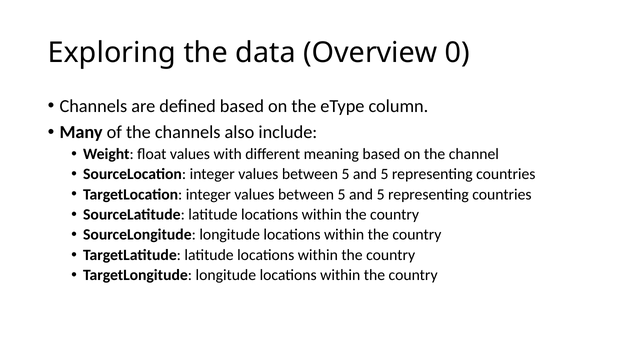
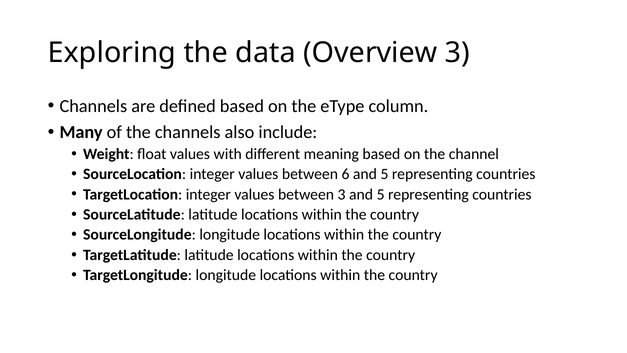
Overview 0: 0 -> 3 (457, 53)
5: 5 -> 6 (345, 174)
5: 5 -> 3 (342, 194)
